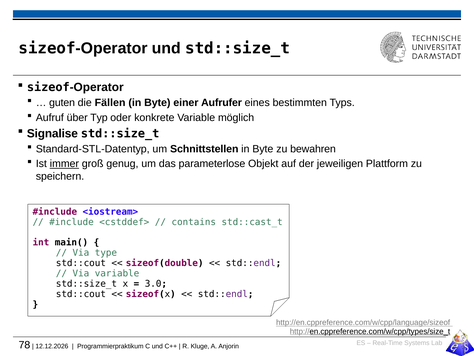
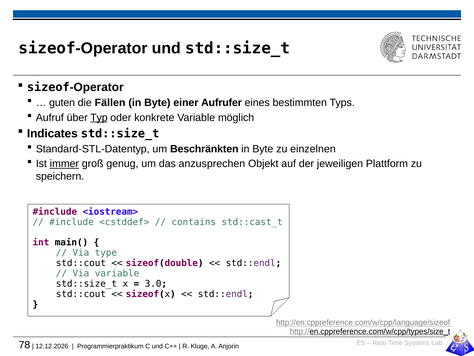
Typ underline: none -> present (99, 117)
Signalise: Signalise -> Indicates (52, 133)
Schnittstellen: Schnittstellen -> Beschränkten (204, 149)
bewahren: bewahren -> einzelnen (313, 149)
parameterlose: parameterlose -> anzusprechen (212, 164)
